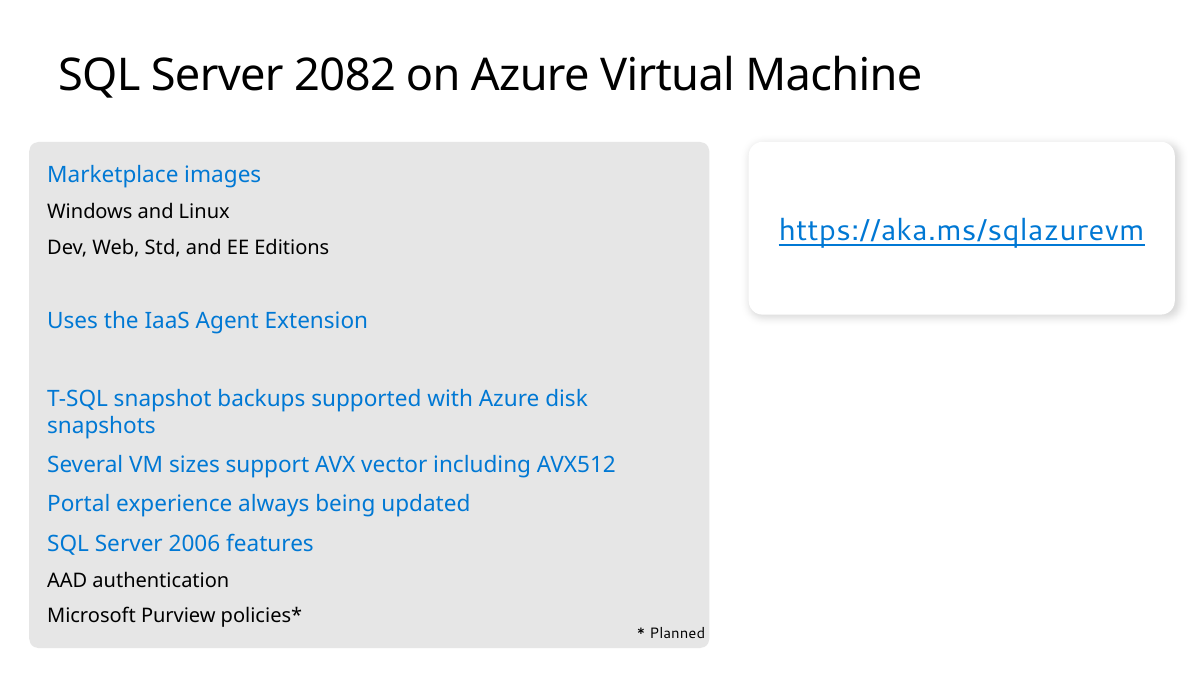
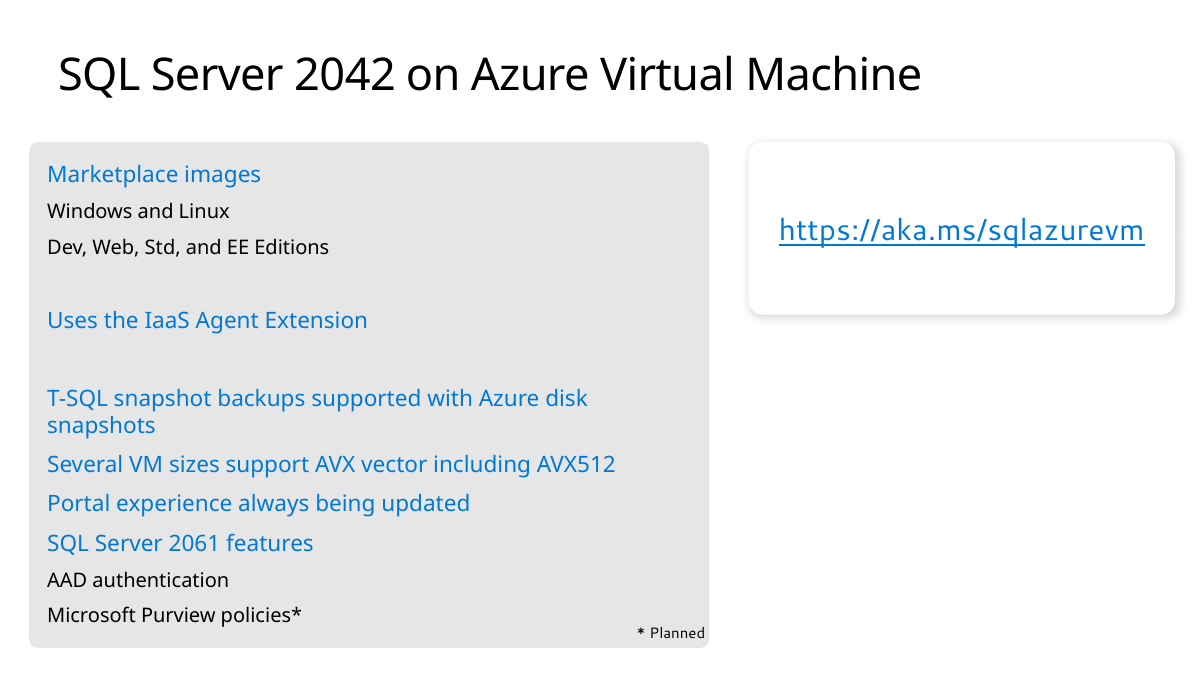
2082: 2082 -> 2042 (345, 75)
2006: 2006 -> 2061 (194, 544)
